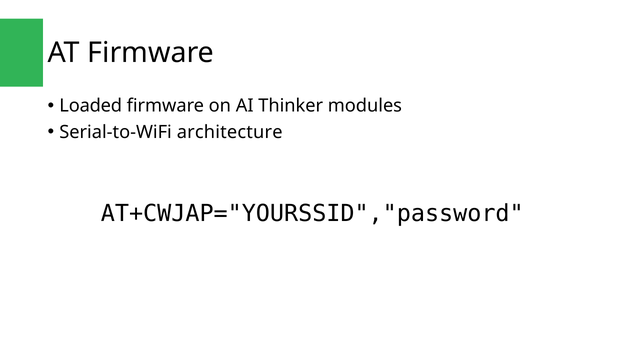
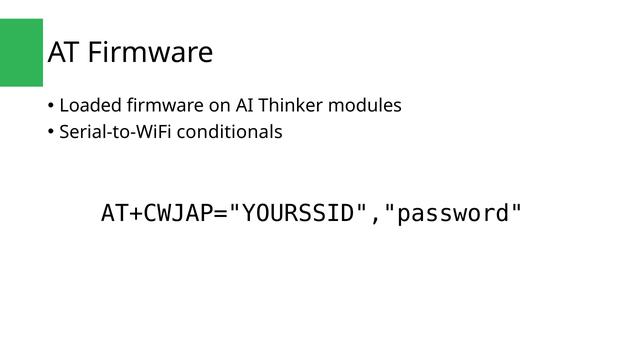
architecture: architecture -> conditionals (230, 132)
